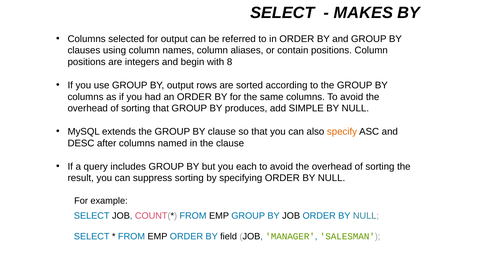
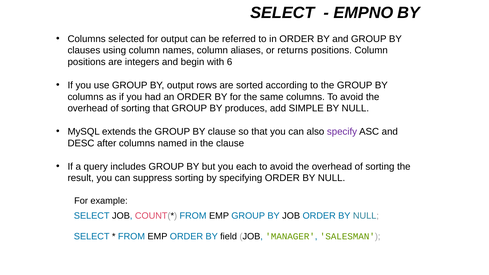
MAKES: MAKES -> EMPNO (363, 13)
contain: contain -> returns (293, 50)
8: 8 -> 6 (230, 62)
specify colour: orange -> purple (342, 132)
